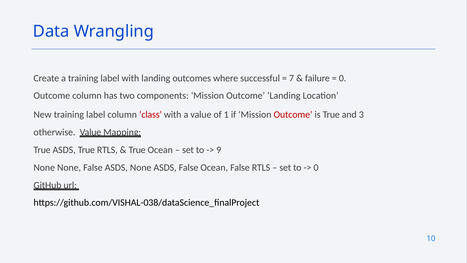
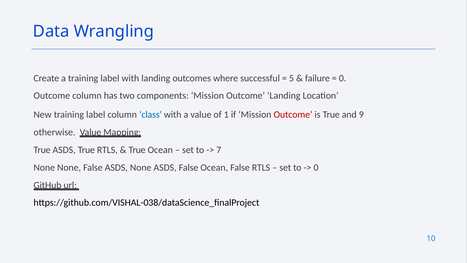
7: 7 -> 5 (292, 78)
class colour: red -> blue (151, 114)
3: 3 -> 9 (361, 114)
9: 9 -> 7 (219, 150)
